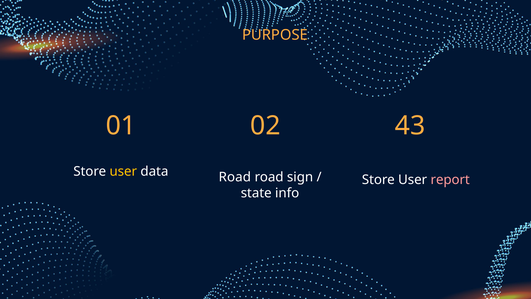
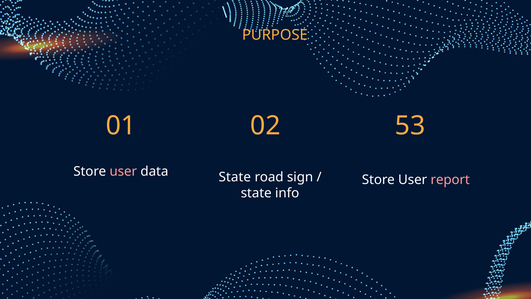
43: 43 -> 53 (410, 125)
user colour: yellow -> pink (123, 171)
Road: Road -> State (235, 177)
